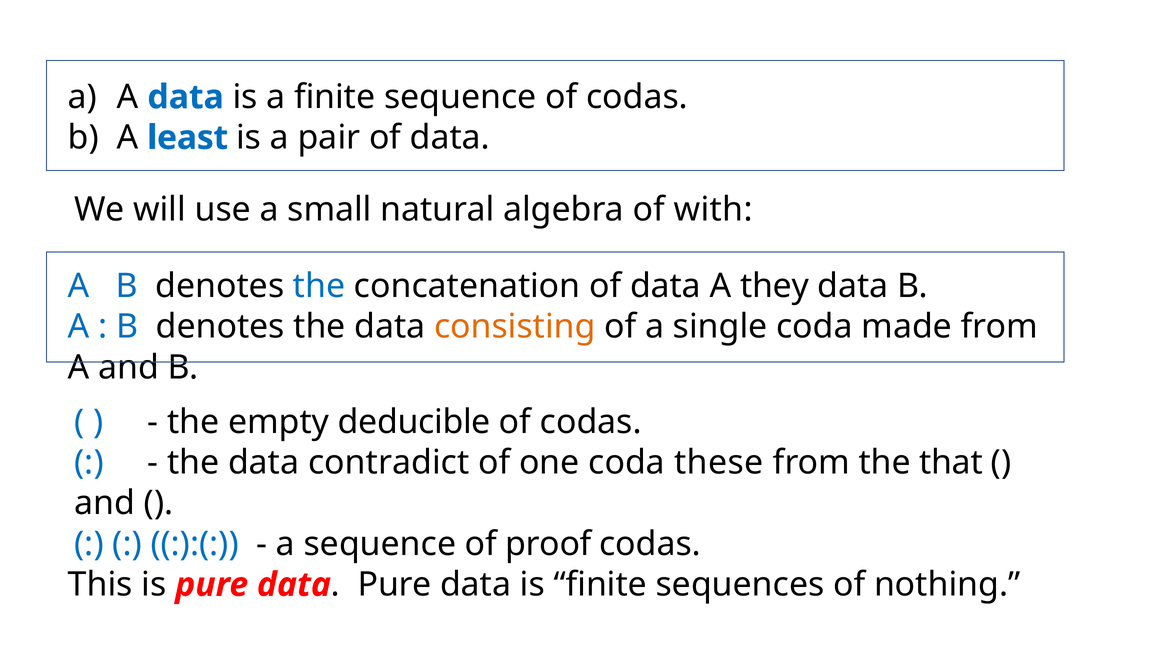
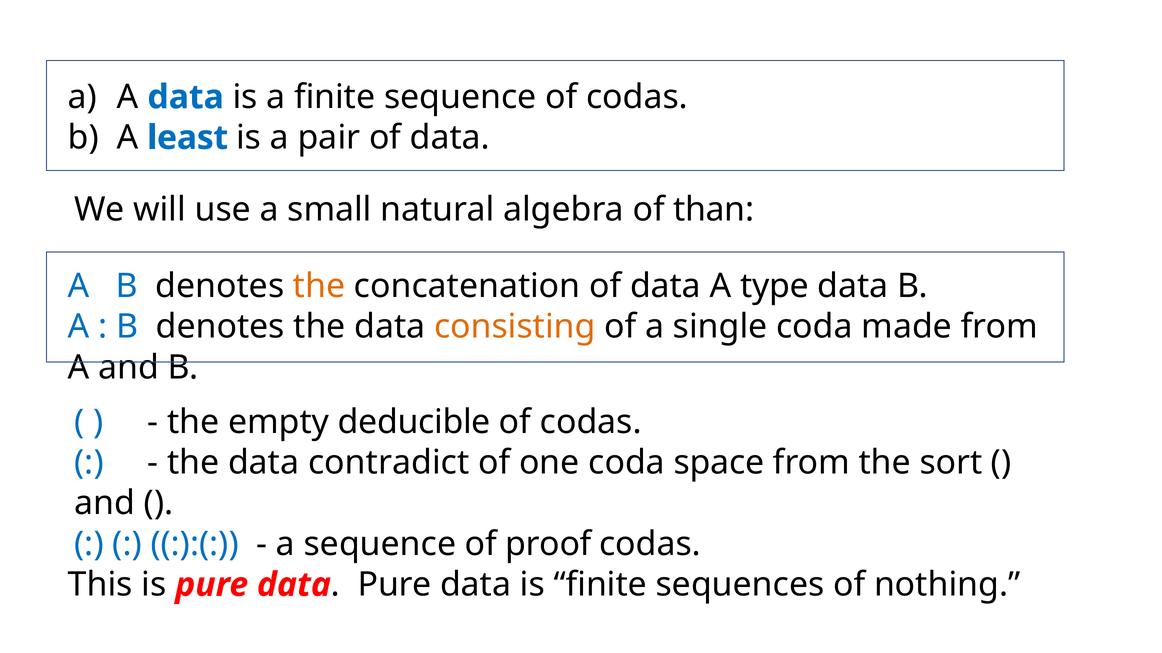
with: with -> than (714, 210)
the colour: blue -> orange (319, 286)
they: they -> type (774, 286)
these: these -> space (719, 463)
that: that -> sort (951, 463)
